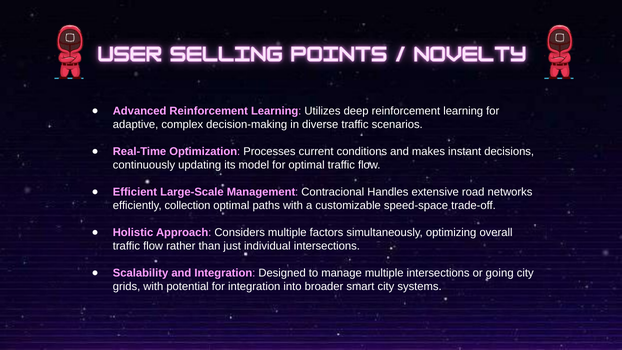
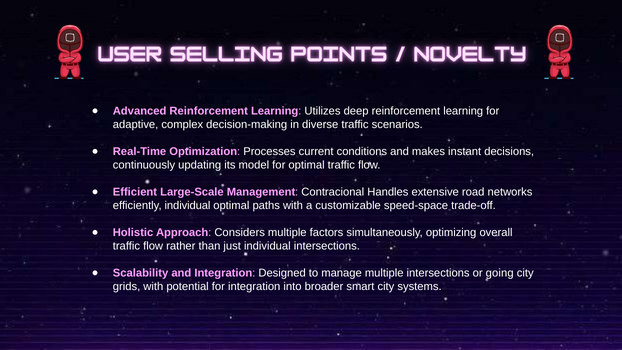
efficiently collection: collection -> individual (188, 206)
